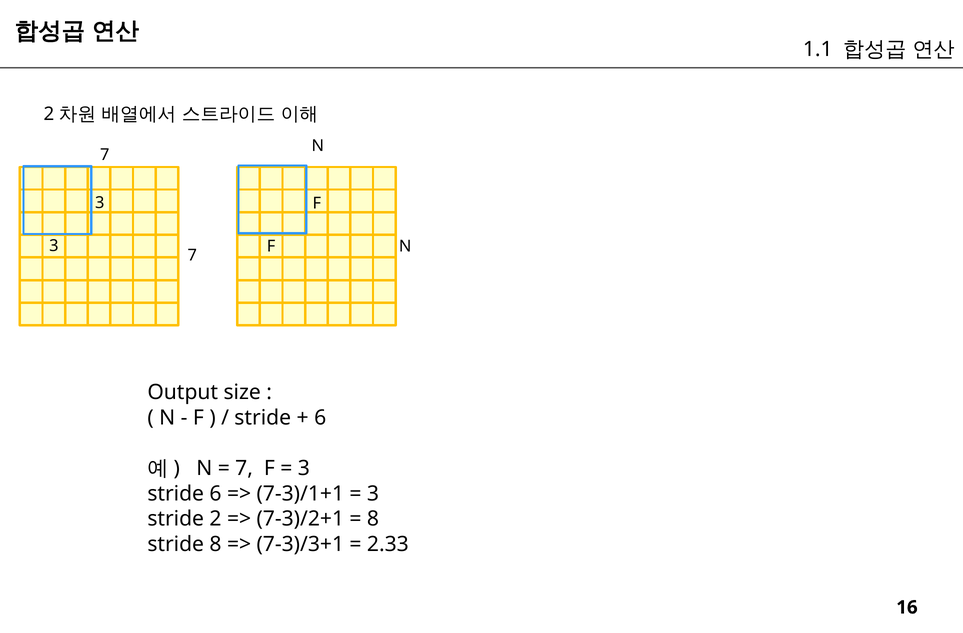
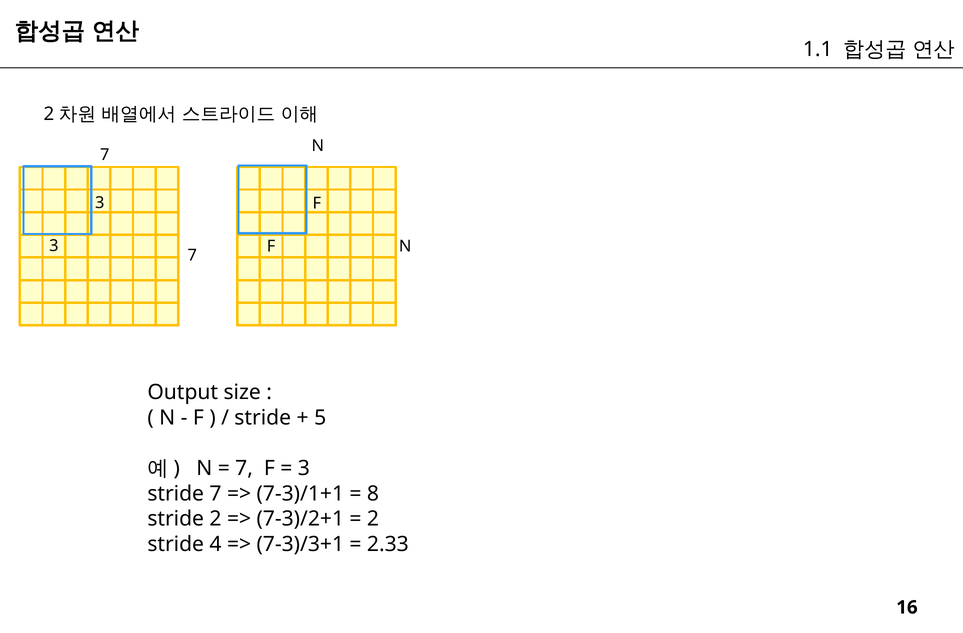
6: 6 -> 5 (320, 417)
stride 6: 6 -> 7 (216, 493)
3: 3 -> 8 (373, 493)
8: 8 -> 2 (373, 519)
stride 8: 8 -> 4 (216, 544)
